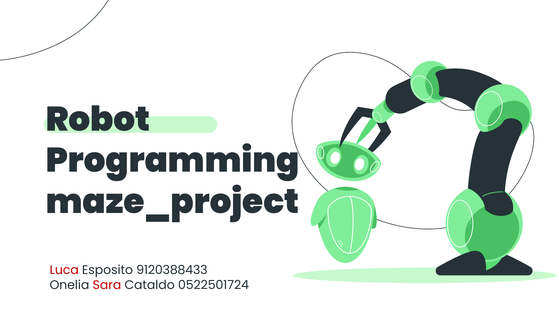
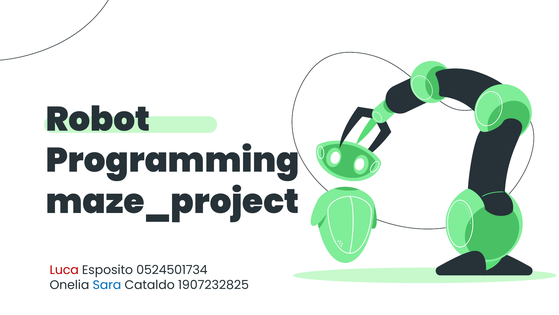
9120388433: 9120388433 -> 0524501734 (172, 270)
Sara colour: red -> blue (107, 285)
0522501724: 0522501724 -> 1907232825 (213, 285)
